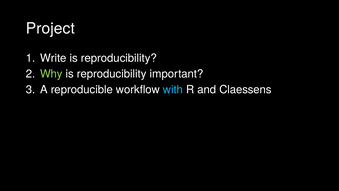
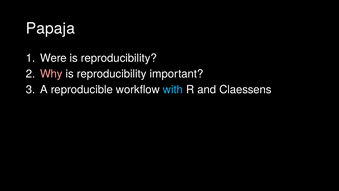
Project: Project -> Papaja (50, 28)
Write: Write -> Were (53, 58)
Why colour: light green -> pink (51, 74)
